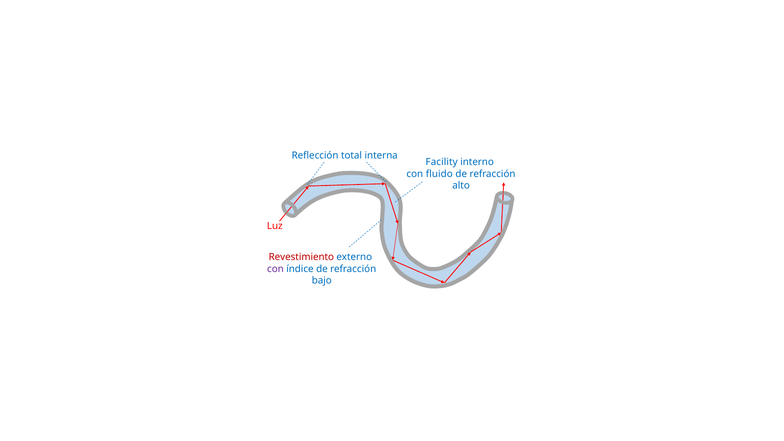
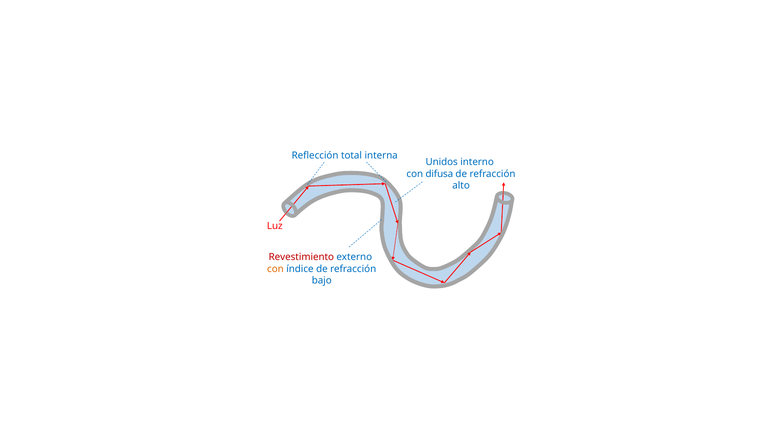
Facility: Facility -> Unidos (442, 162)
fluido: fluido -> difusa (439, 174)
con colour: purple -> orange (275, 269)
